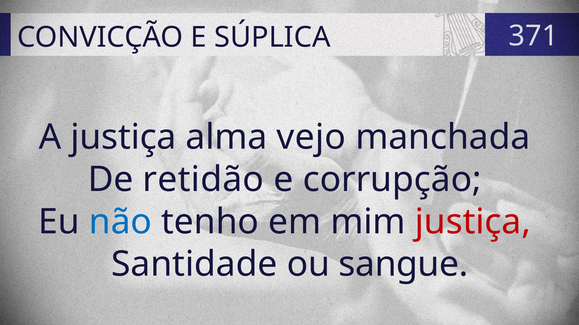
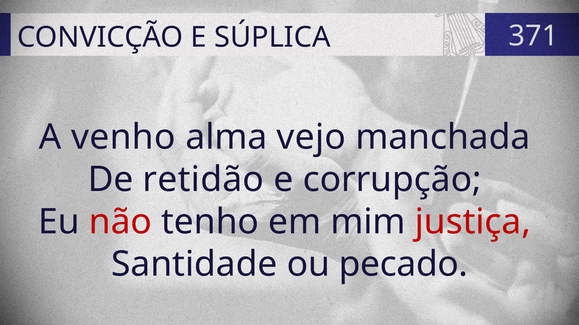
A justiça: justiça -> venho (123, 137)
não colour: blue -> red (120, 222)
sangue: sangue -> pecado (403, 265)
